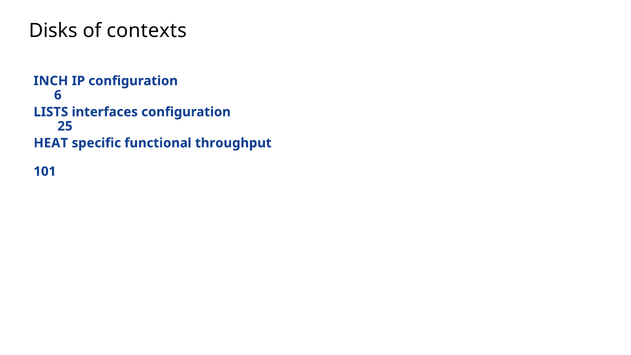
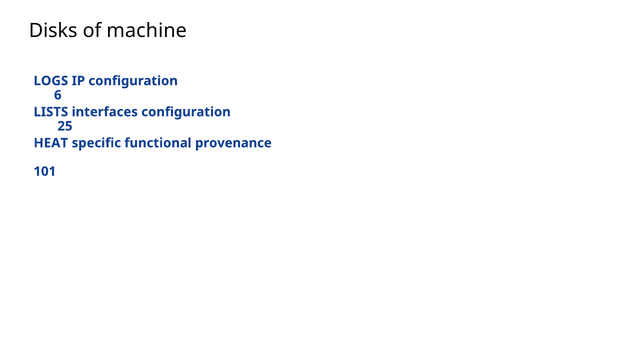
contexts: contexts -> machine (147, 31)
INCH: INCH -> LOGS (51, 81)
throughput: throughput -> provenance (233, 143)
